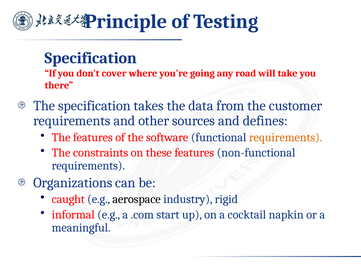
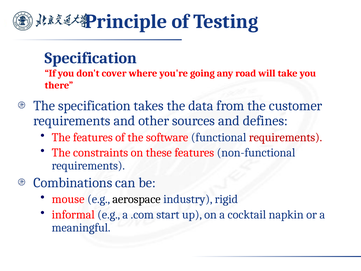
requirements colour: orange -> red (286, 137)
Organizations: Organizations -> Combinations (73, 182)
caught: caught -> mouse (68, 199)
